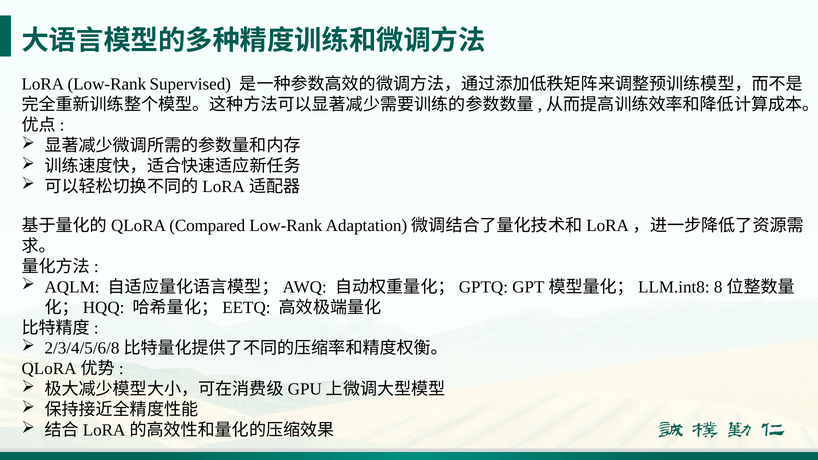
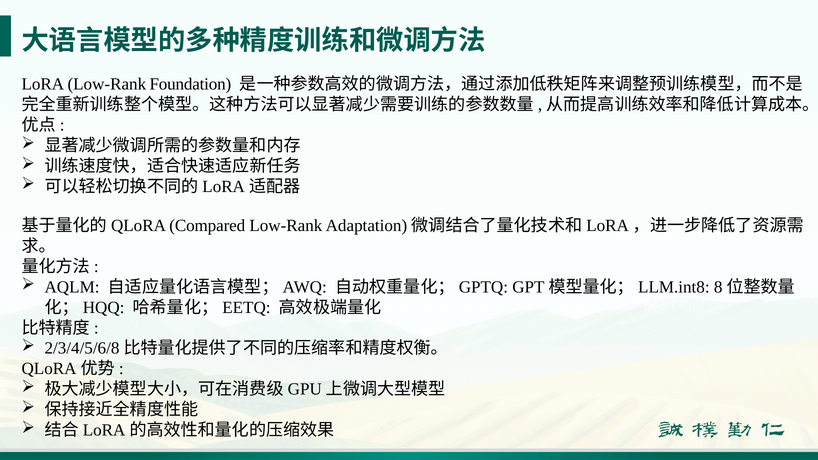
Supervised: Supervised -> Foundation (190, 84)
